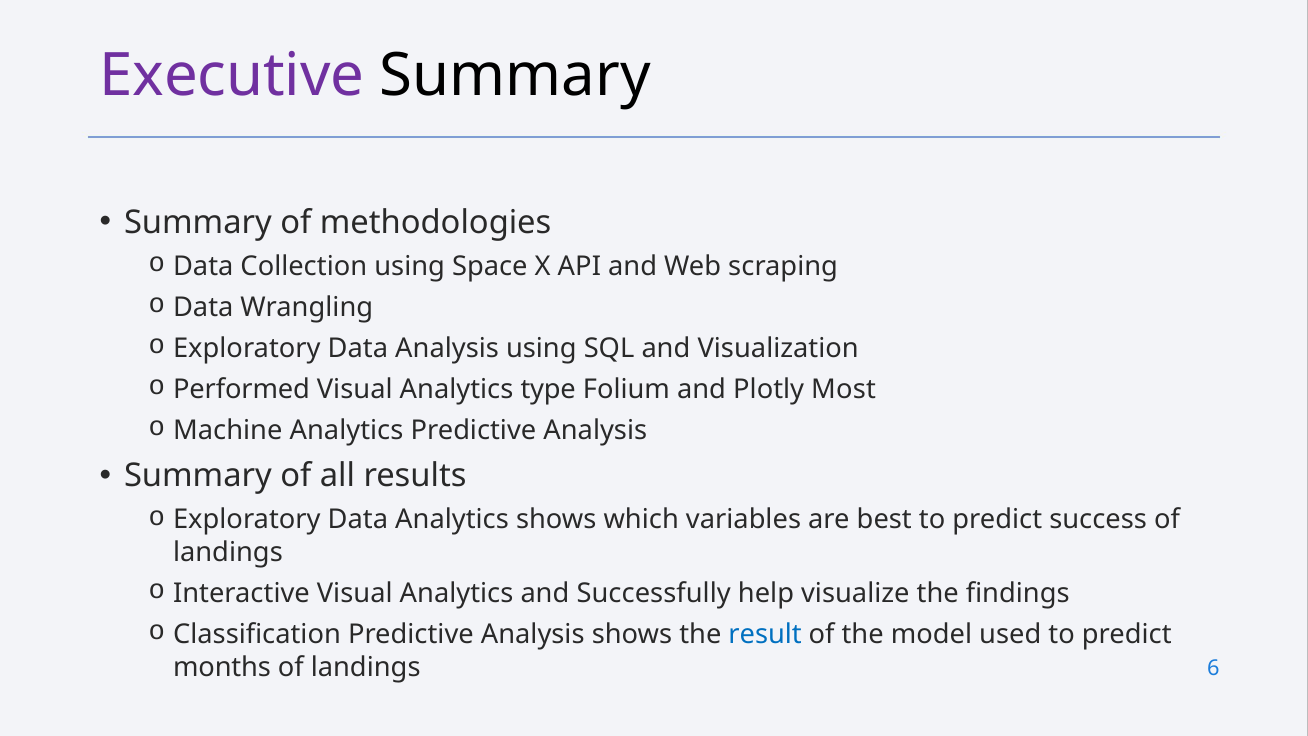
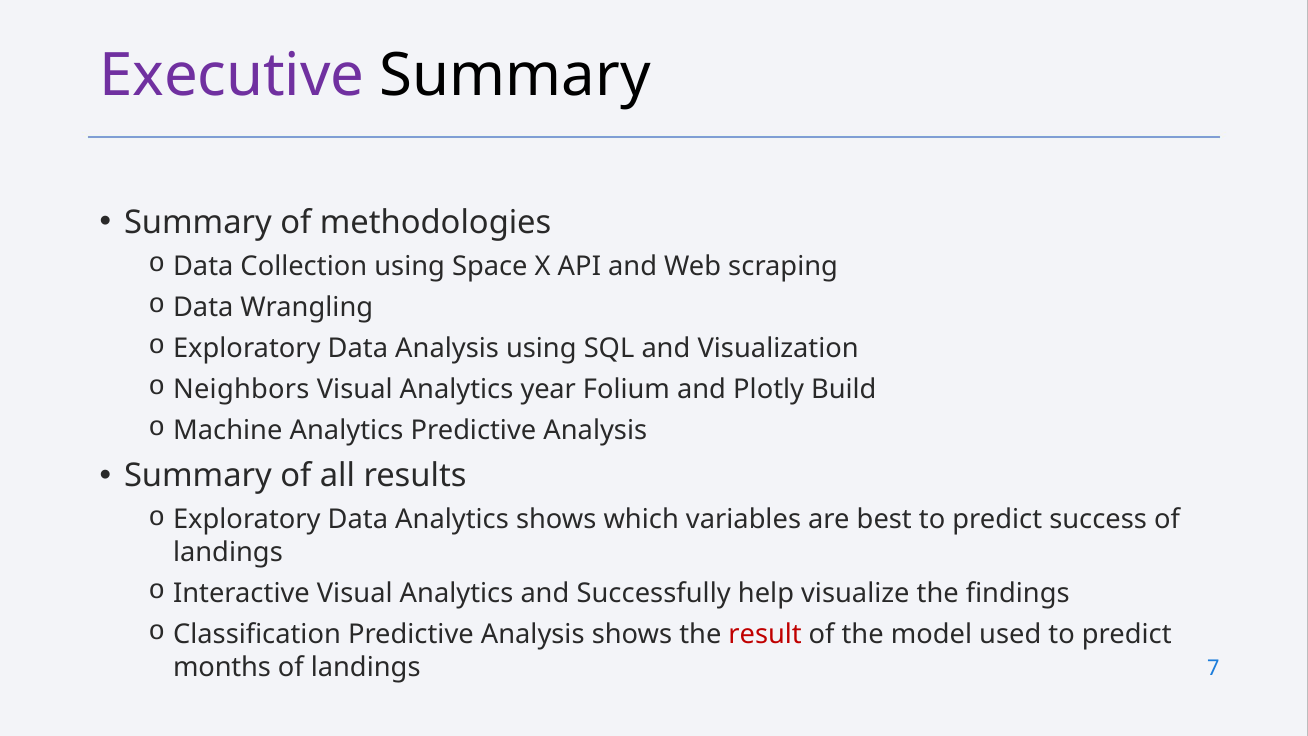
Performed: Performed -> Neighbors (241, 389)
type: type -> year (548, 389)
Most: Most -> Build (844, 389)
result colour: blue -> red (765, 634)
6: 6 -> 7 (1213, 668)
